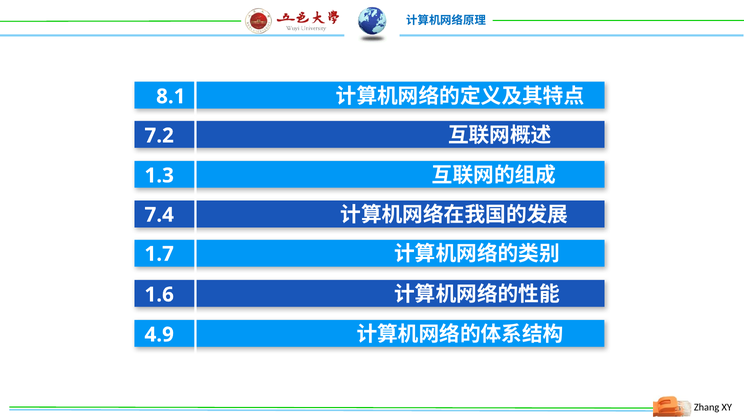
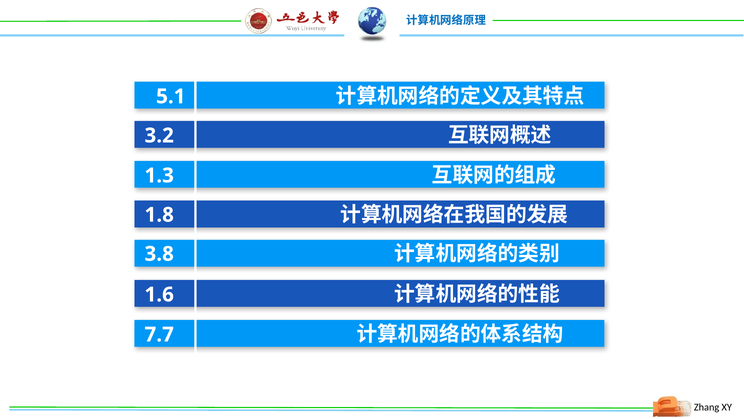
8.1: 8.1 -> 5.1 (171, 96)
7.2: 7.2 -> 3.2 (159, 135)
7.4: 7.4 -> 1.8 (159, 215)
1.7: 1.7 -> 3.8 (159, 254)
4.9: 4.9 -> 7.7 (159, 334)
